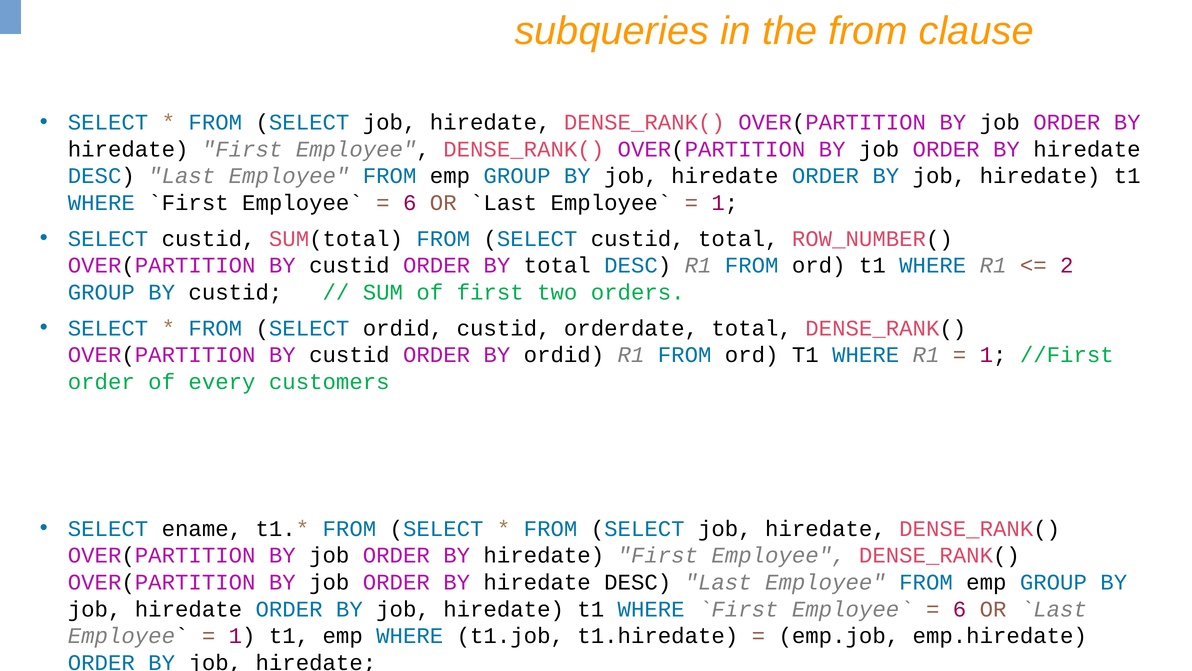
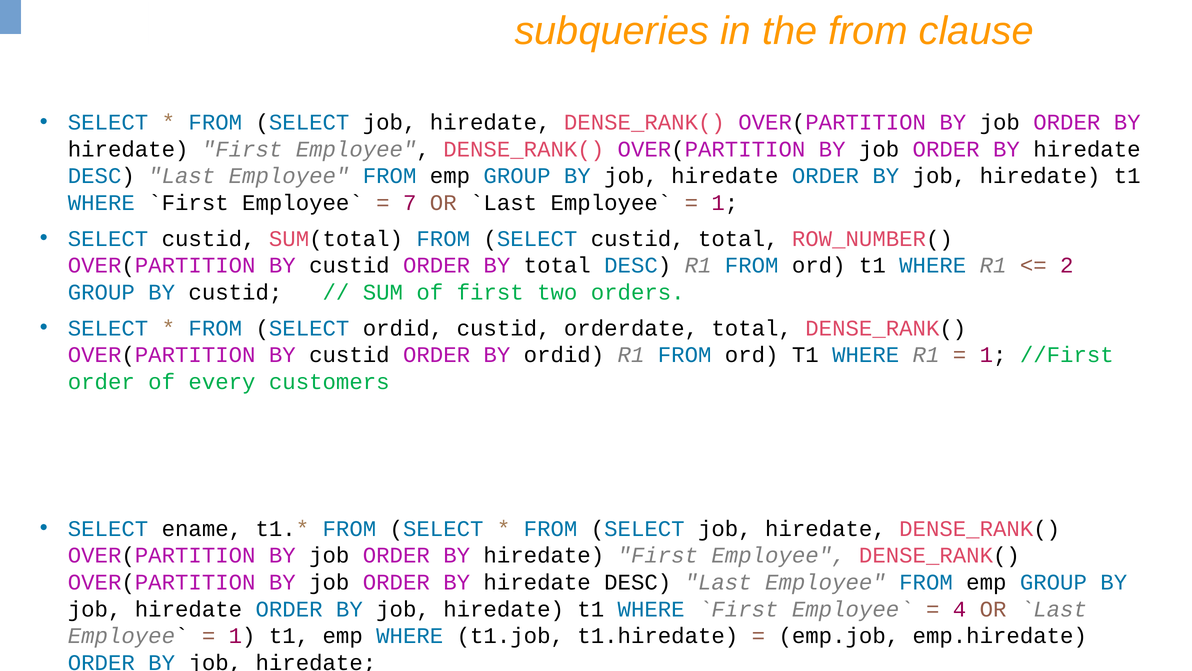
6: 6 -> 7 (410, 203)
6: 6 -> 4 (960, 609)
